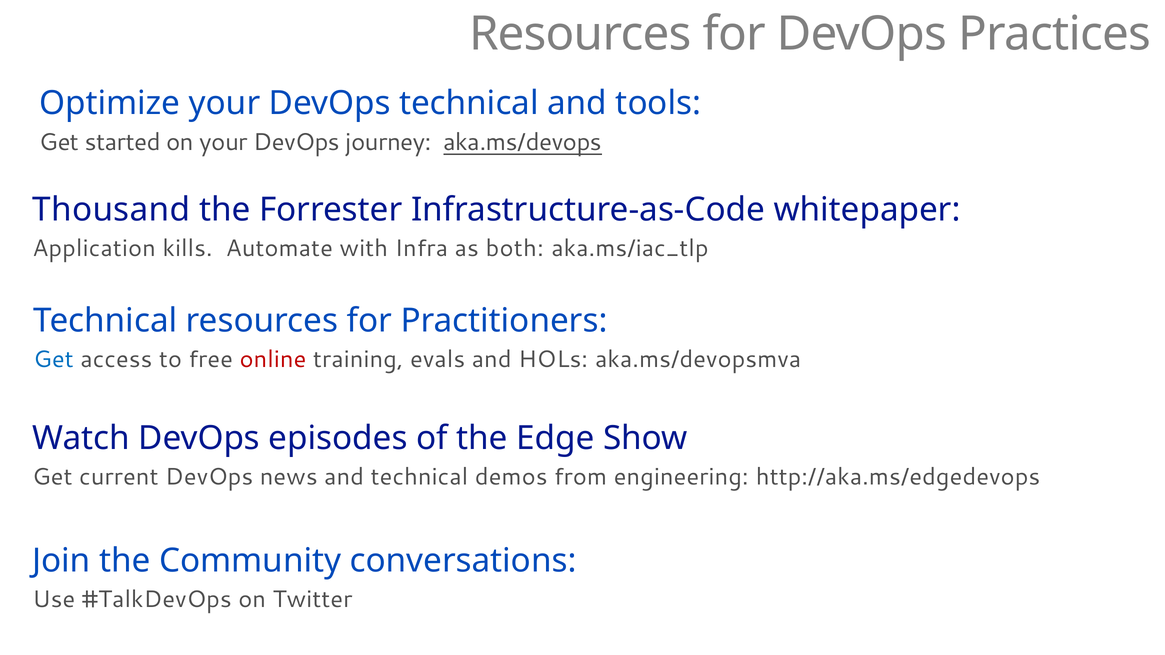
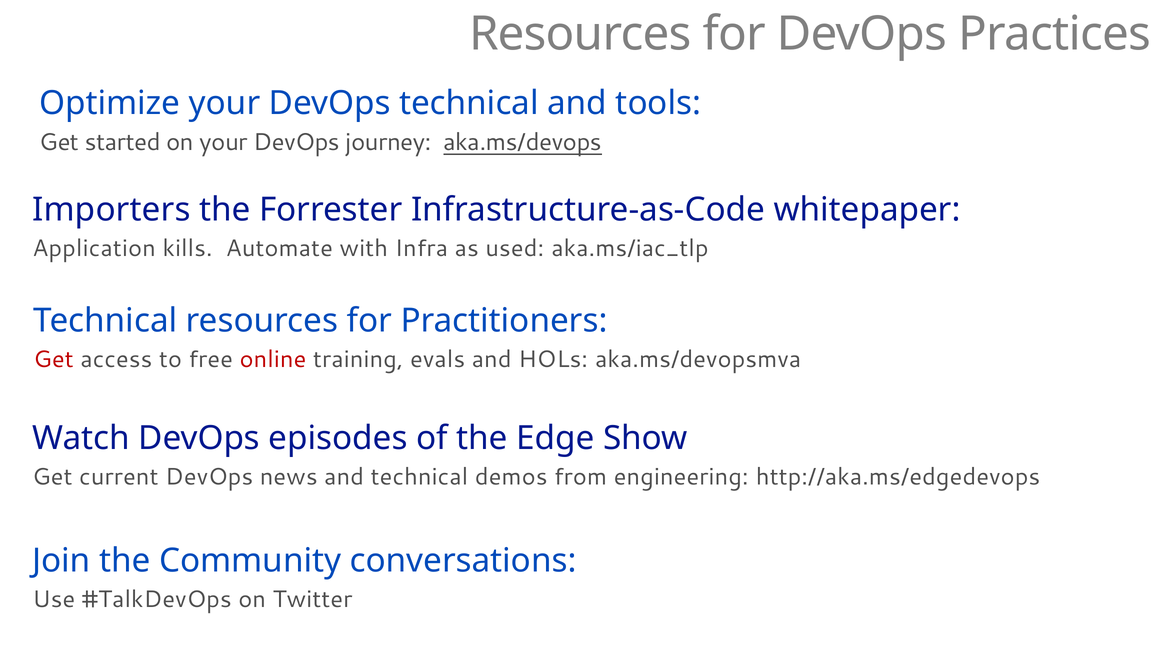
Thousand: Thousand -> Importers (111, 210)
both: both -> used (515, 249)
Get colour: blue -> red (54, 360)
